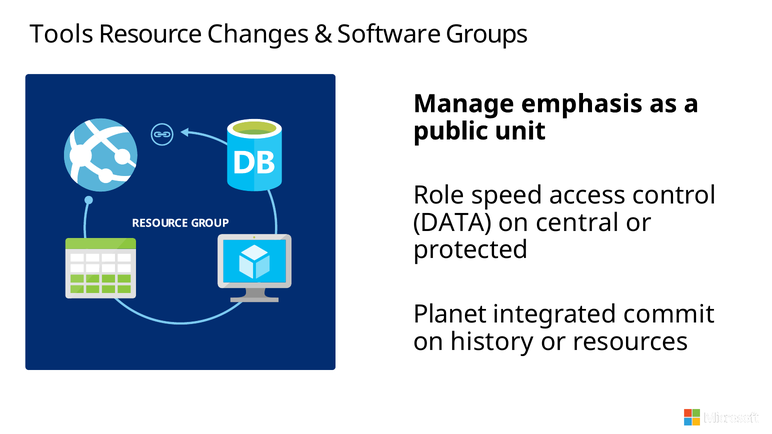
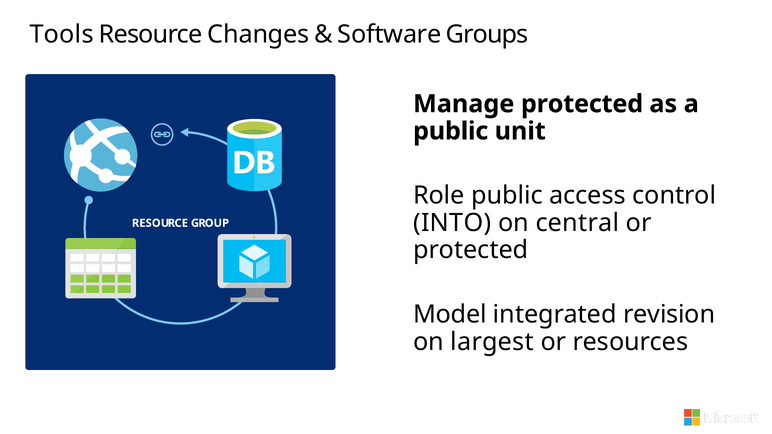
Manage emphasis: emphasis -> protected (582, 104)
Role speed: speed -> public (507, 196)
DATA: DATA -> INTO (452, 223)
Planet: Planet -> Model (450, 315)
commit: commit -> revision (669, 315)
history: history -> largest (492, 342)
